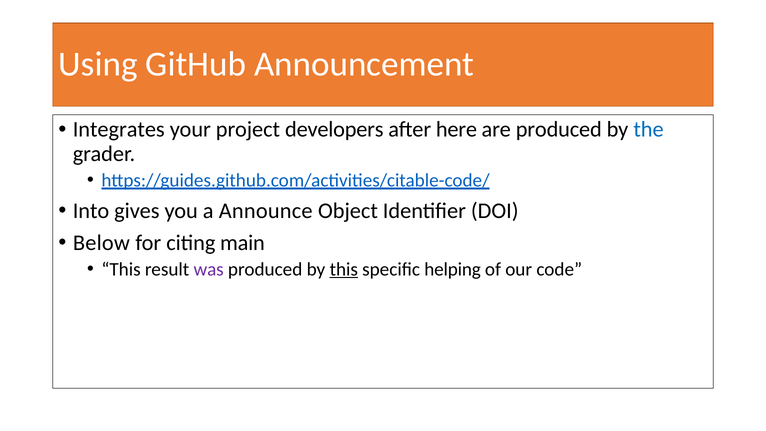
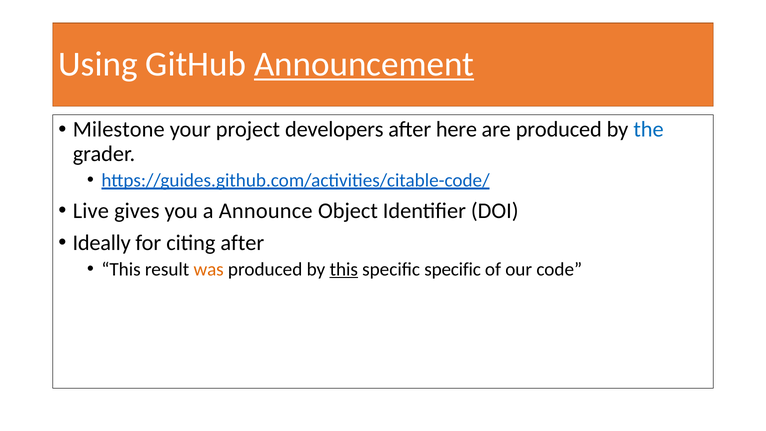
Announcement underline: none -> present (364, 64)
Integrates: Integrates -> Milestone (119, 130)
Into: Into -> Live (91, 211)
Below: Below -> Ideally (102, 243)
citing main: main -> after (242, 243)
was colour: purple -> orange (209, 269)
specific helping: helping -> specific (453, 269)
